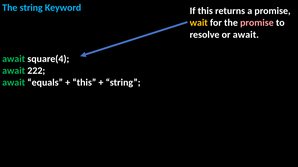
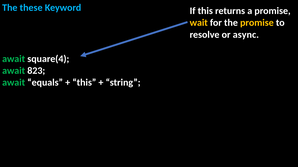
The string: string -> these (31, 8)
promise colour: pink -> yellow (257, 23)
or await: await -> async (246, 35)
222: 222 -> 823 (36, 71)
